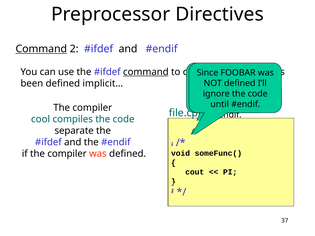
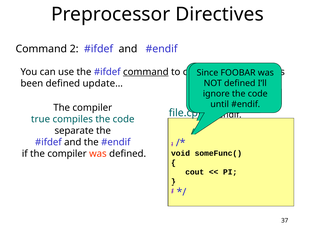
Command underline: present -> none (41, 49)
implicit…: implicit… -> update… (103, 84)
cool: cool -> true (41, 119)
